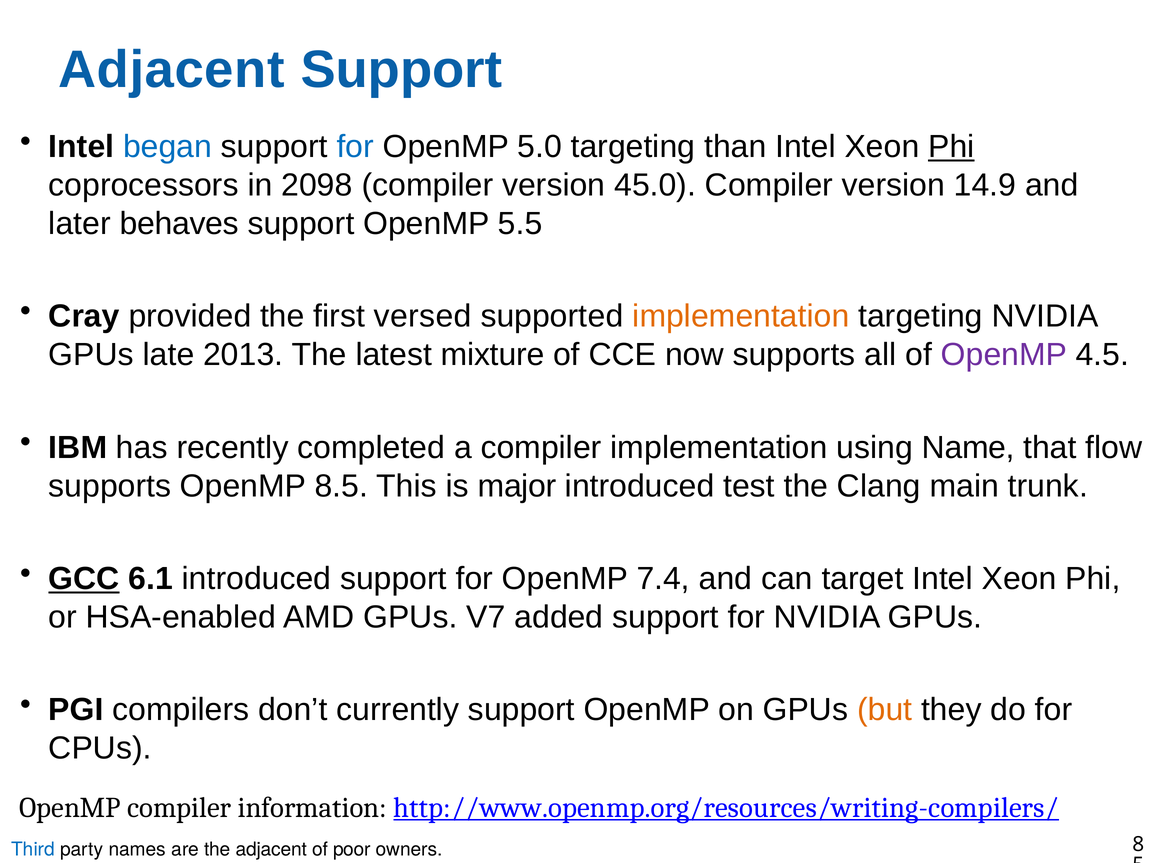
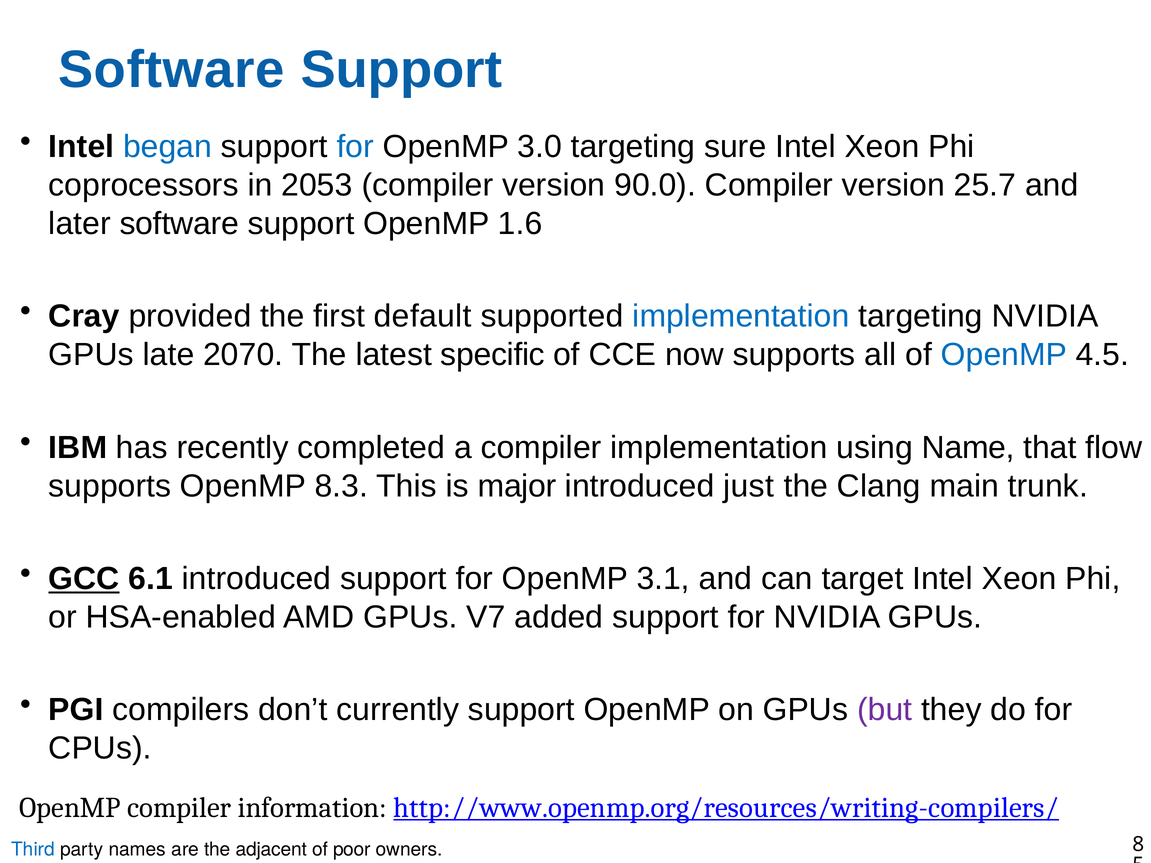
Adjacent: Adjacent -> Software (171, 70)
5.0: 5.0 -> 3.0 (540, 147)
than: than -> sure (735, 147)
Phi underline: present -> none (951, 147)
2098: 2098 -> 2053 (317, 185)
45.0: 45.0 -> 90.0 (655, 185)
14.9: 14.9 -> 25.7 (985, 185)
later behaves: behaves -> software (179, 224)
5.5: 5.5 -> 1.6 (520, 224)
versed: versed -> default (423, 316)
implementation colour: orange -> blue (741, 316)
2013: 2013 -> 2070 (243, 355)
mixture: mixture -> specific (493, 355)
OpenMP colour: purple -> blue (1004, 355)
8.5: 8.5 -> 8.3 (341, 486)
test: test -> just (749, 486)
7.4: 7.4 -> 3.1 (663, 579)
but colour: orange -> purple (885, 710)
